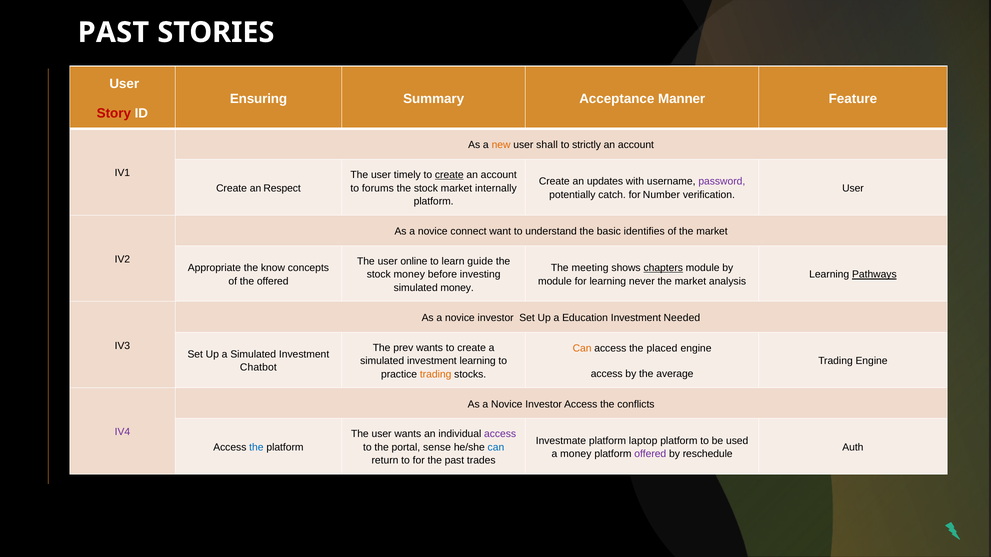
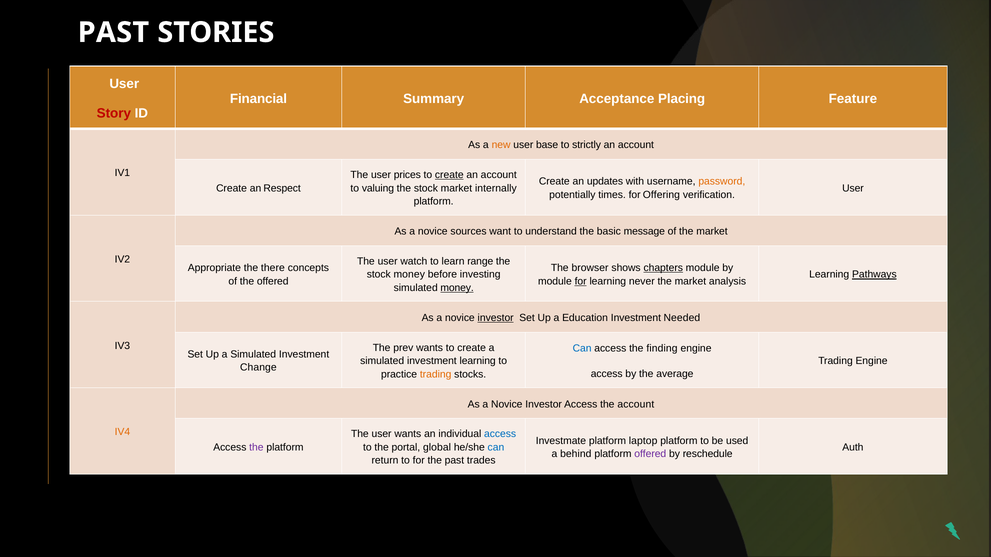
Ensuring: Ensuring -> Financial (259, 99)
Manner: Manner -> Placing (682, 99)
shall: shall -> base (547, 145)
timely: timely -> prices (407, 175)
password colour: purple -> orange (722, 182)
forums: forums -> valuing (378, 188)
catch: catch -> times (612, 195)
Number: Number -> Offering (661, 195)
connect: connect -> sources (469, 232)
identifies: identifies -> message (644, 232)
online: online -> watch (414, 262)
guide: guide -> range (480, 262)
know: know -> there (273, 268)
meeting: meeting -> browser (590, 268)
for underline: none -> present (581, 281)
money underline: none -> present (457, 288)
investor underline: none -> present (496, 318)
Can colour: orange -> blue (582, 348)
placed: placed -> finding (662, 348)
Chatbot: Chatbot -> Change (258, 368)
the conflicts: conflicts -> account (636, 404)
IV4 colour: purple -> orange (122, 432)
access colour: purple -> blue (500, 434)
the colour: blue -> purple (256, 448)
sense: sense -> global (437, 448)
a money: money -> behind (576, 454)
